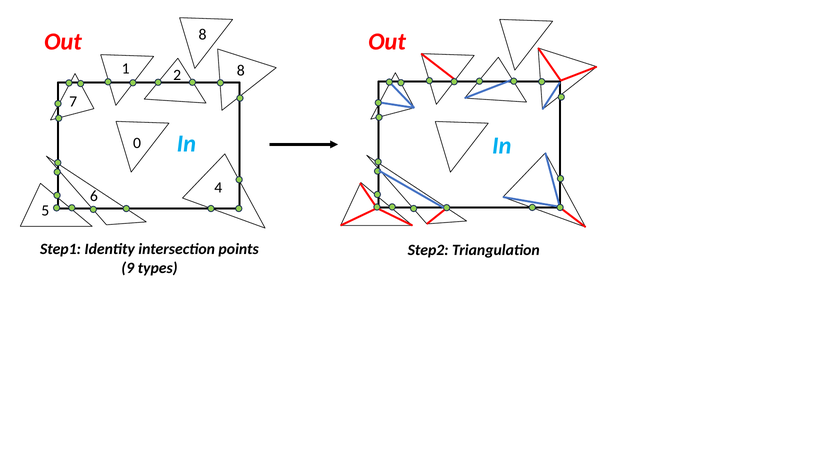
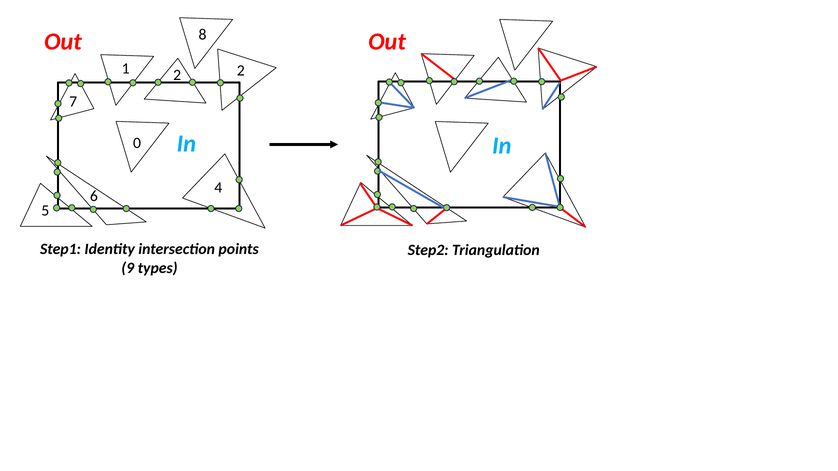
2 8: 8 -> 2 (241, 71)
